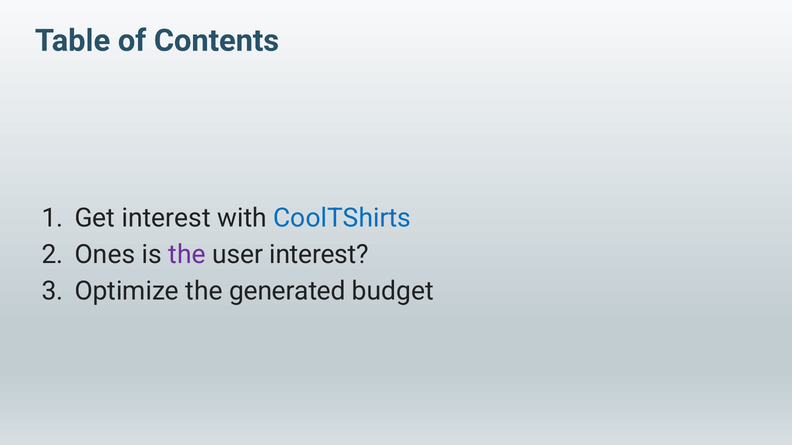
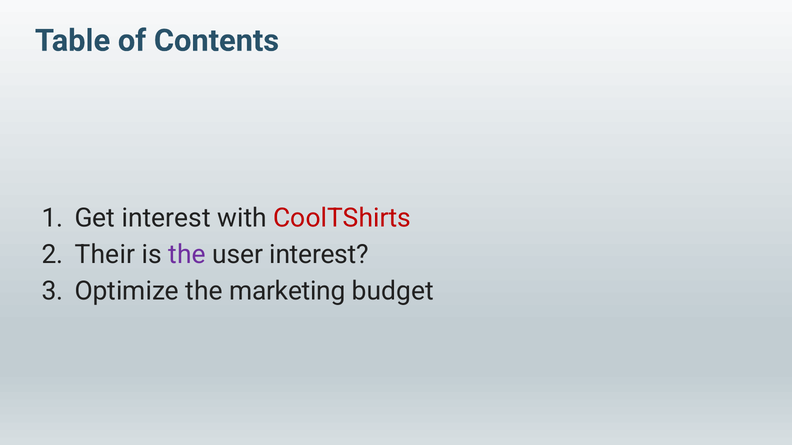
CoolTShirts colour: blue -> red (342, 218)
Ones: Ones -> Their (105, 255)
generated: generated -> marketing (287, 291)
